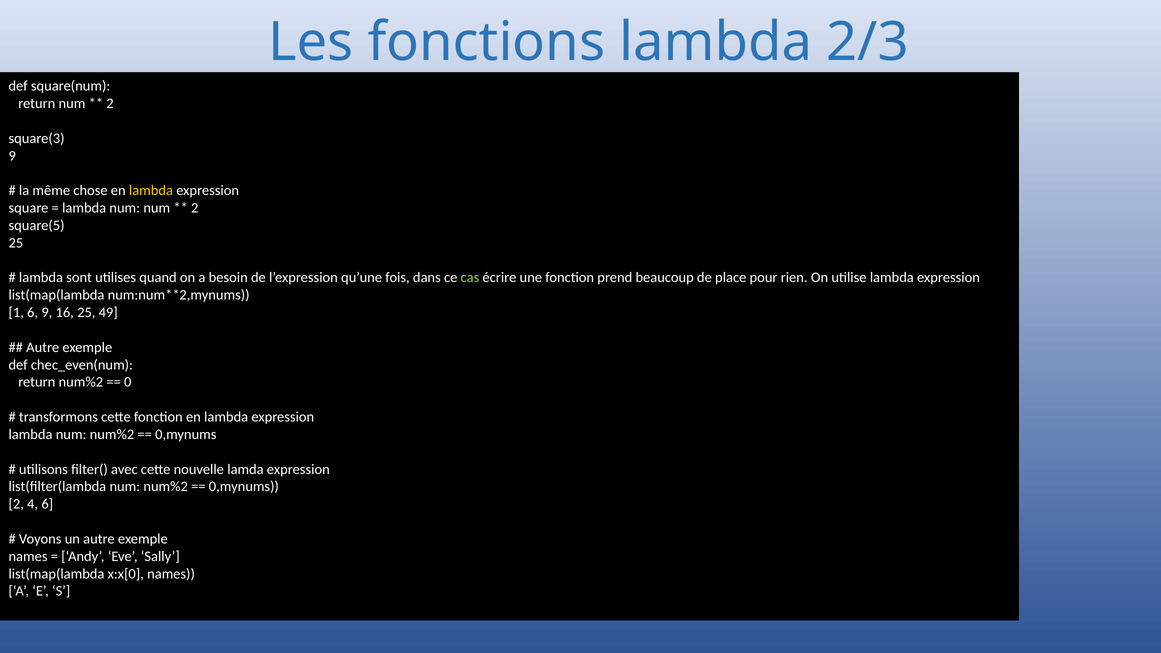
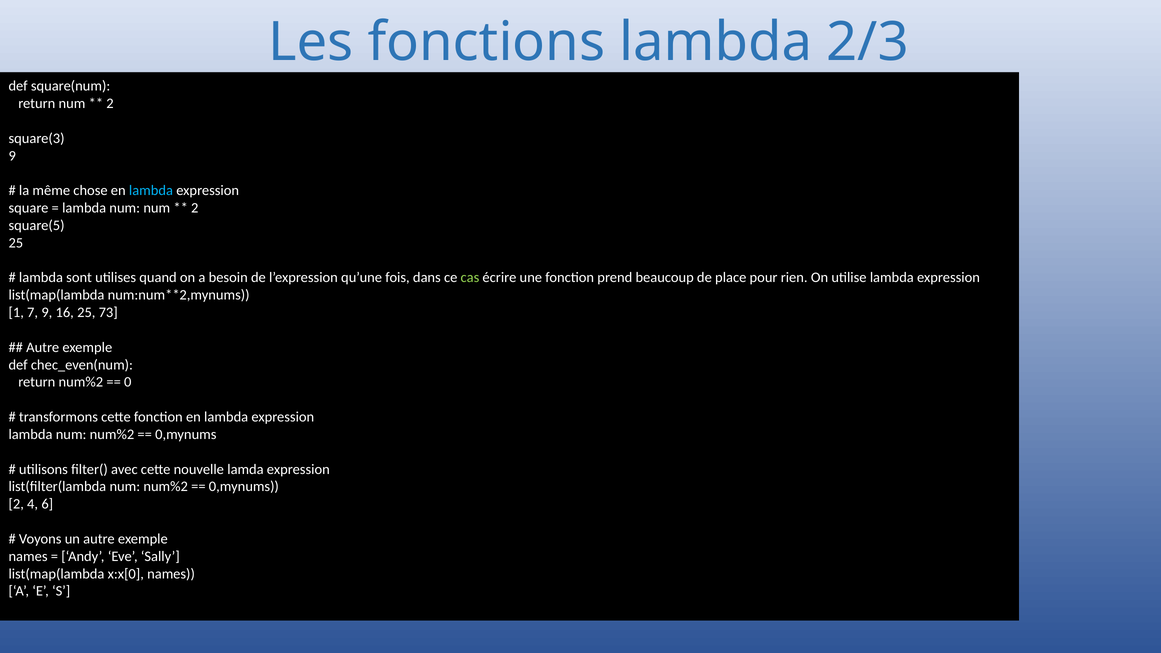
lambda colour: yellow -> light blue (151, 191)
1 6: 6 -> 7 (33, 313)
49: 49 -> 73 (108, 313)
